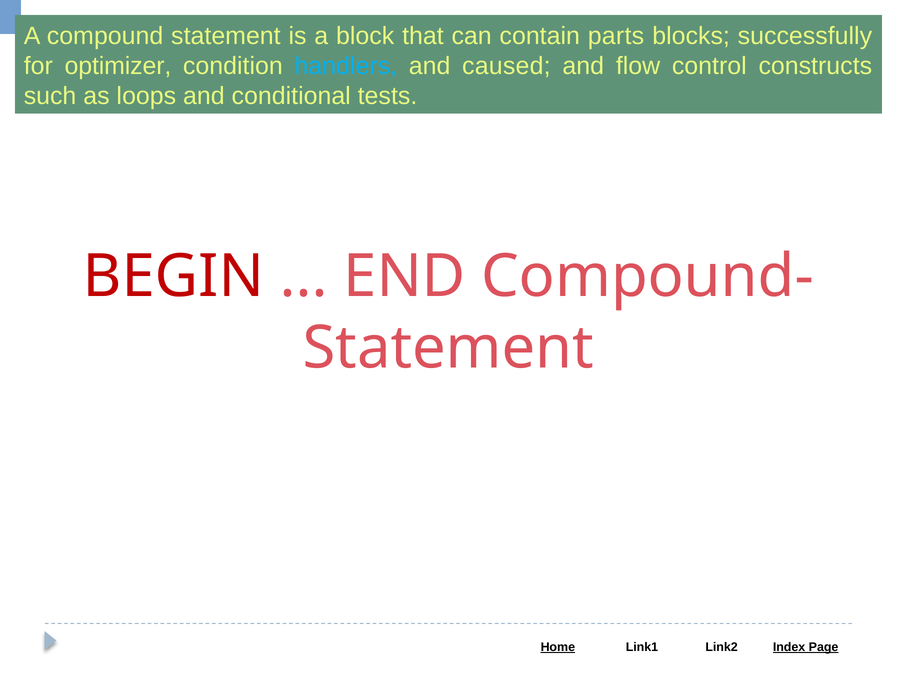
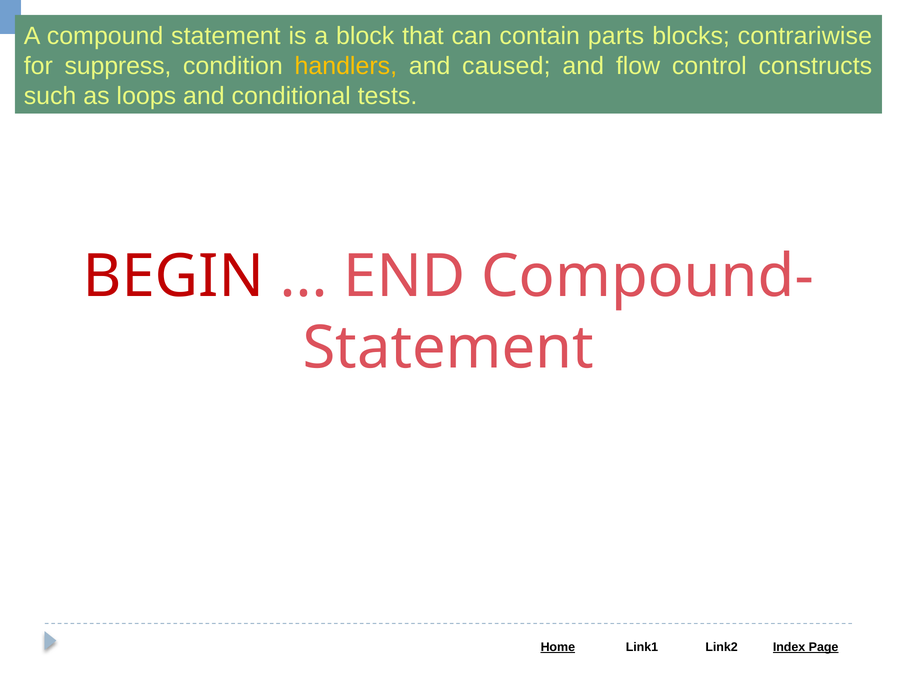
successfully: successfully -> contrariwise (805, 36)
optimizer: optimizer -> suppress (118, 66)
handlers colour: light blue -> yellow (346, 66)
